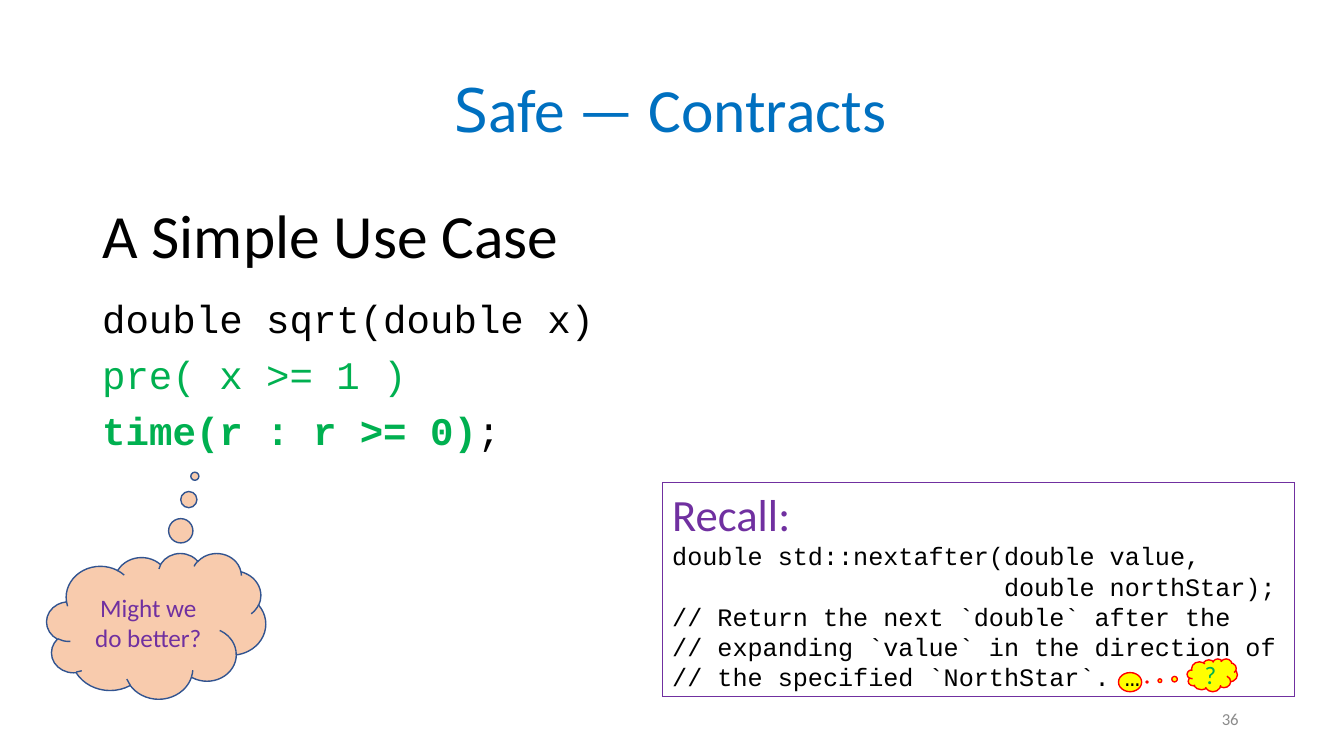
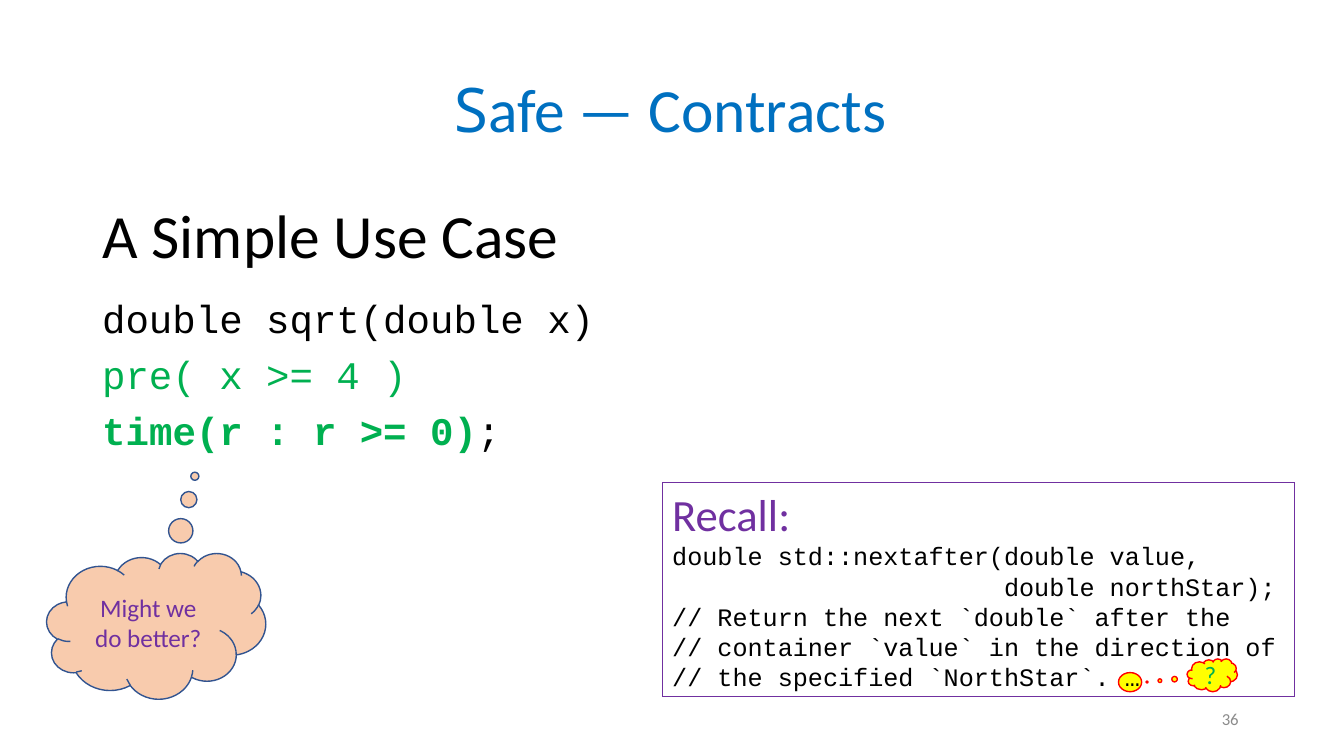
1: 1 -> 4 (348, 377)
expanding: expanding -> container (785, 648)
